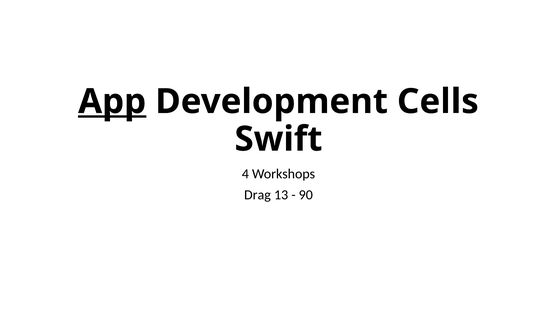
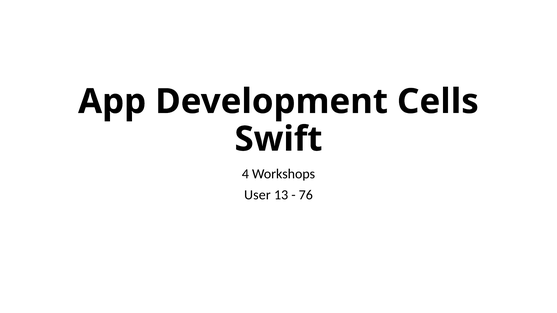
App underline: present -> none (112, 102)
Drag: Drag -> User (257, 195)
90: 90 -> 76 (306, 195)
